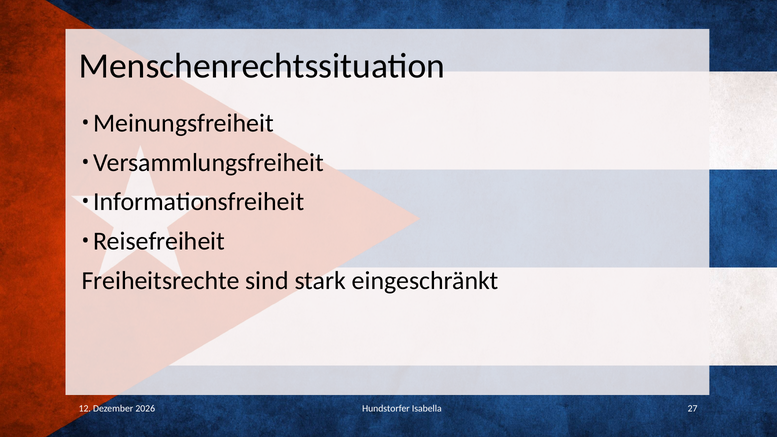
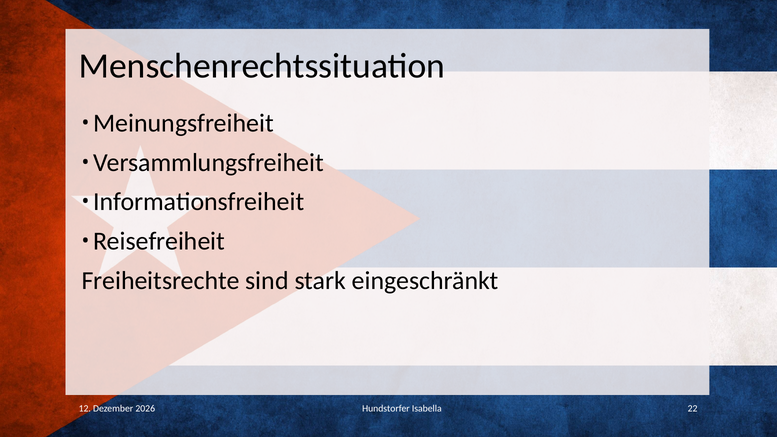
27: 27 -> 22 (693, 409)
